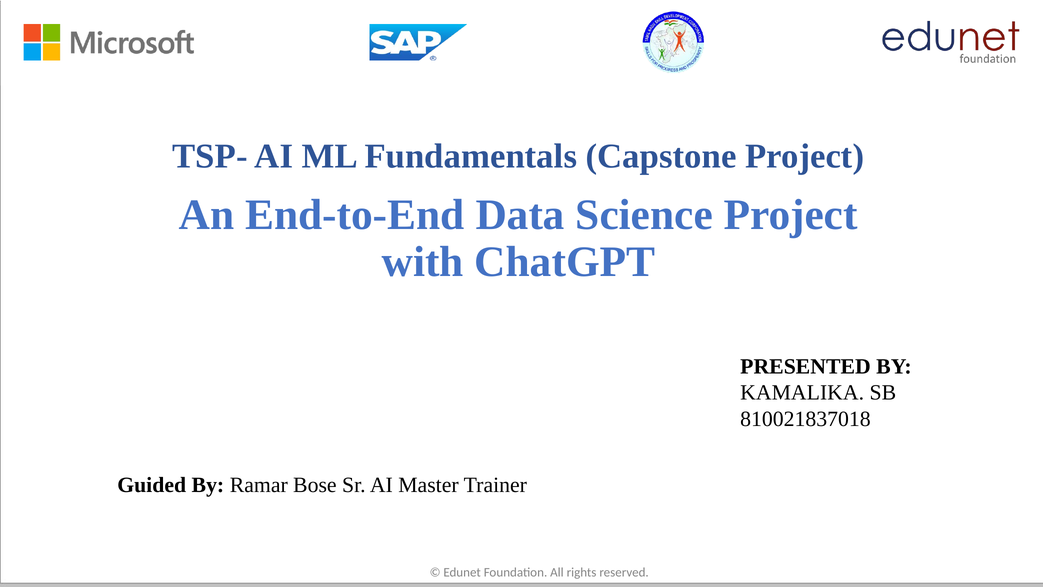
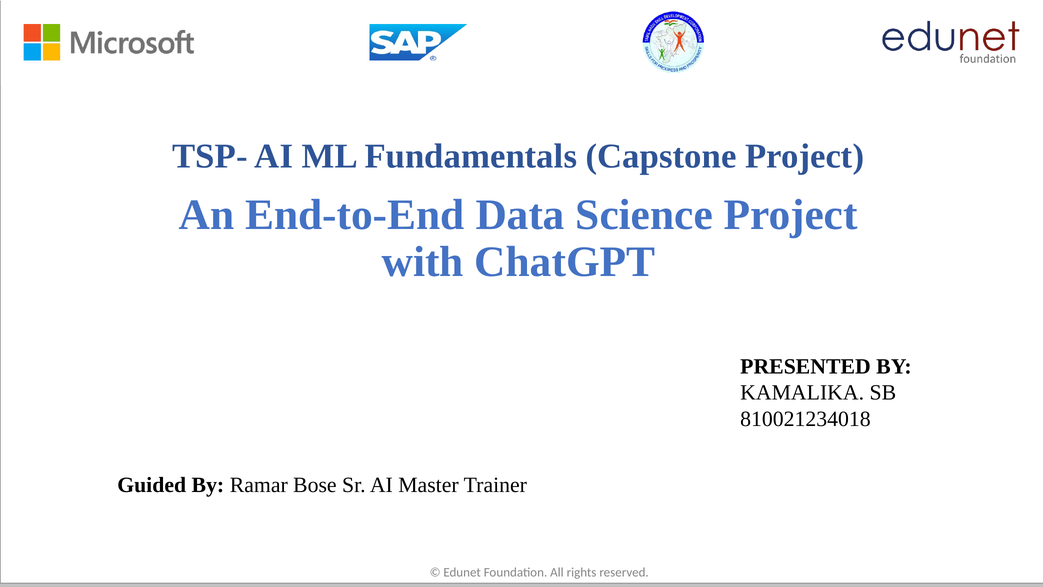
810021837018: 810021837018 -> 810021234018 (805, 419)
